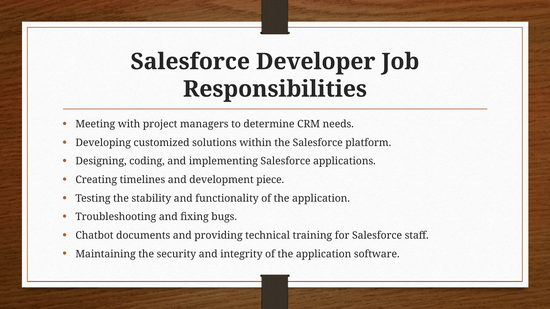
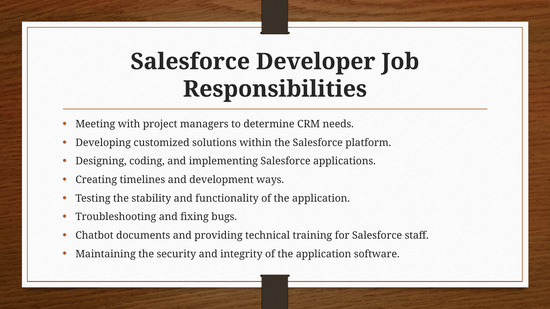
piece: piece -> ways (270, 180)
